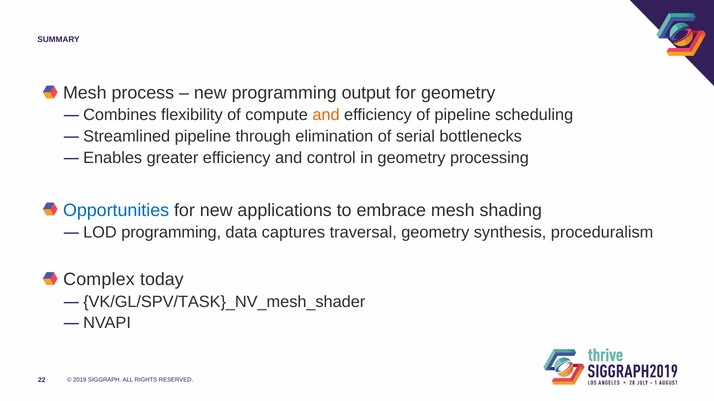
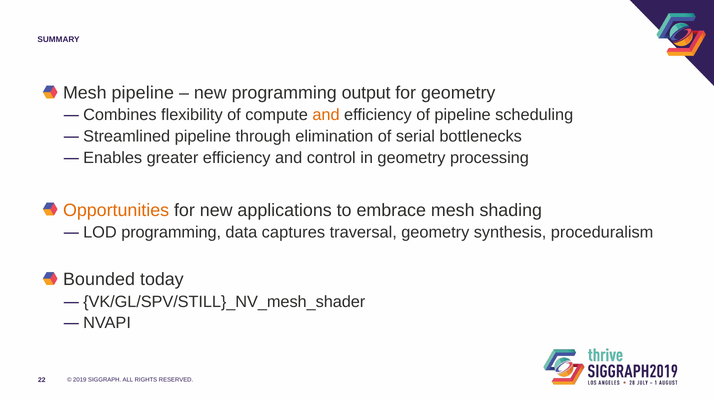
Mesh process: process -> pipeline (143, 93)
Opportunities colour: blue -> orange (116, 211)
Complex: Complex -> Bounded (99, 280)
VK/GL/SPV/TASK}_NV_mesh_shader: VK/GL/SPV/TASK}_NV_mesh_shader -> VK/GL/SPV/STILL}_NV_mesh_shader (224, 302)
